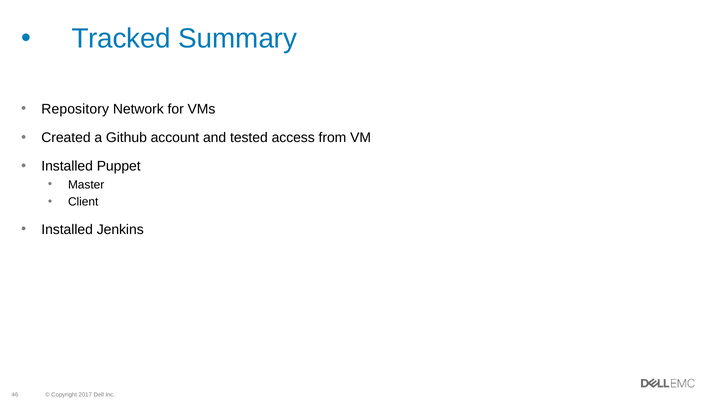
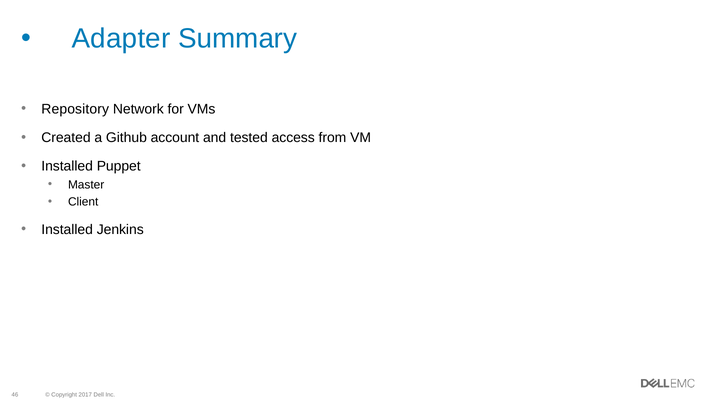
Tracked: Tracked -> Adapter (121, 39)
